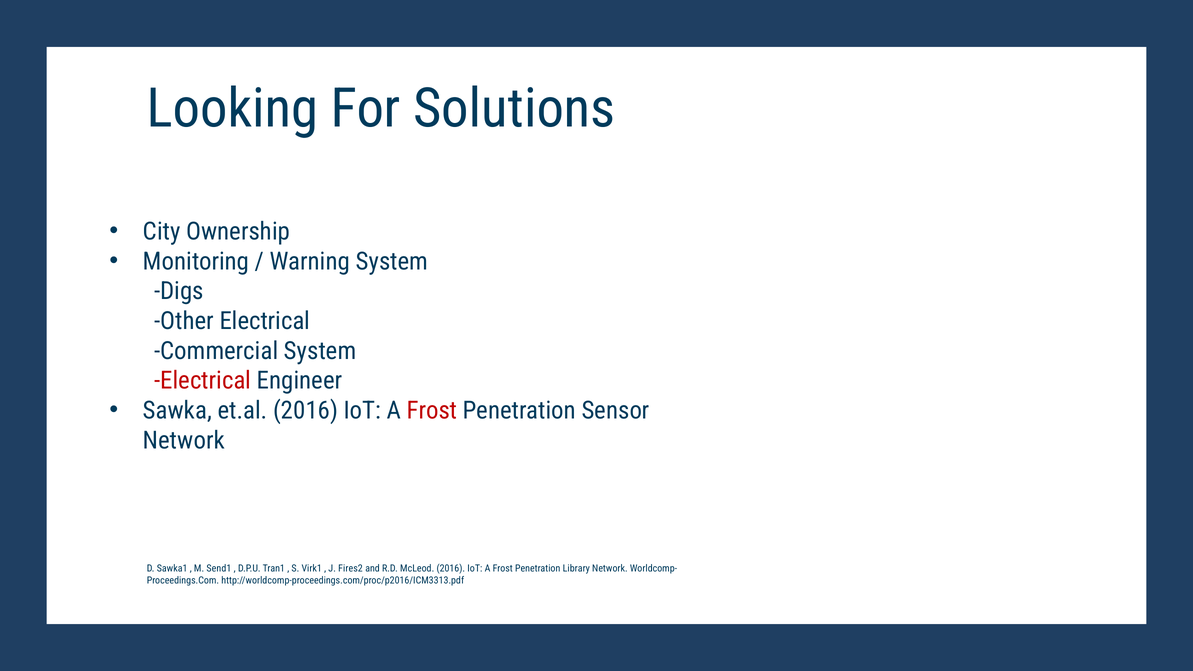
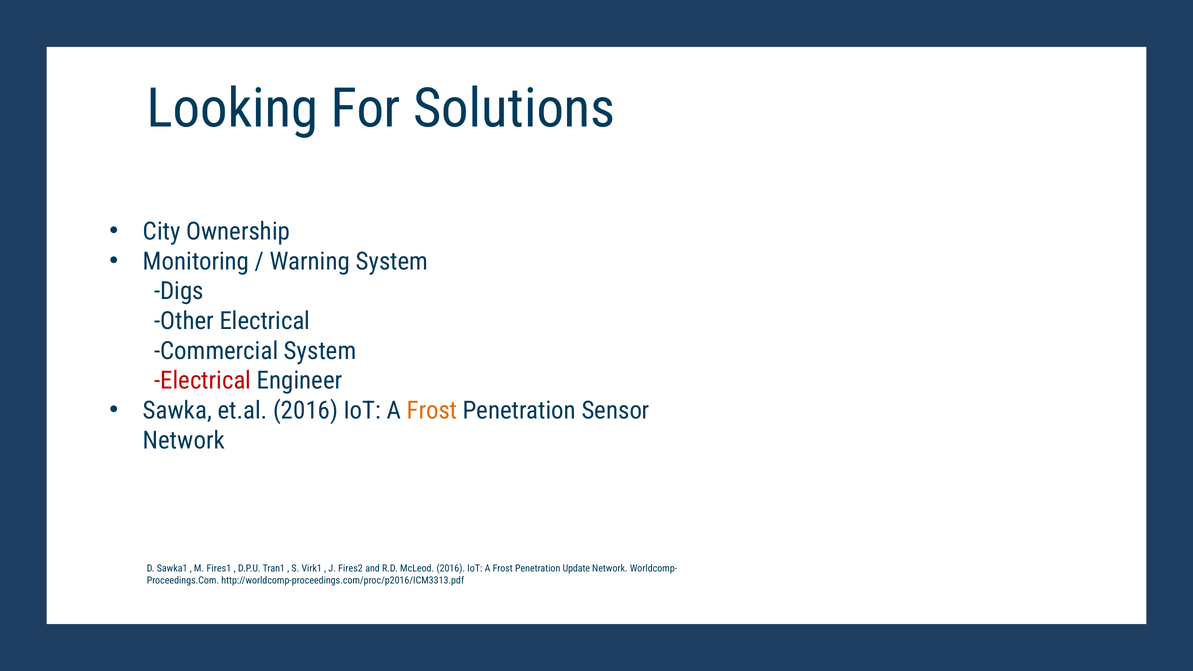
Frost colour: red -> orange (432, 411)
Send1: Send1 -> Fires1 (219, 568)
Library: Library -> Update (576, 568)
